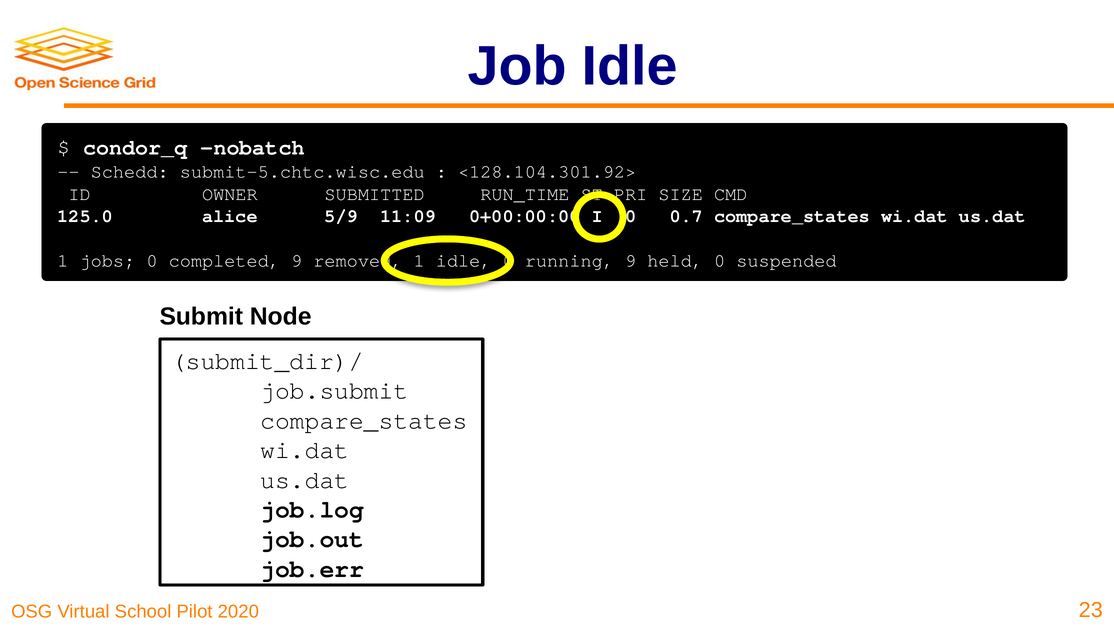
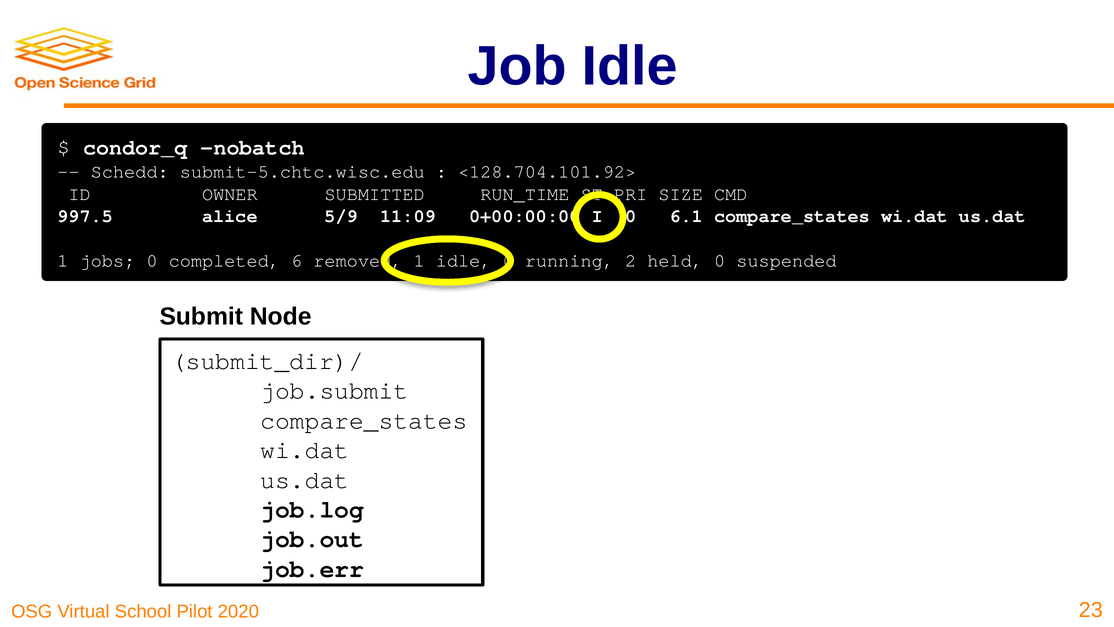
<128.104.301.92>: <128.104.301.92> -> <128.704.101.92> (547, 172)
125.0: 125.0 -> 997.5 (85, 216)
0.7: 0.7 -> 6.1 (686, 216)
completed 9: 9 -> 6 (297, 261)
running 9: 9 -> 2 (631, 261)
